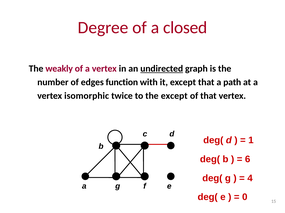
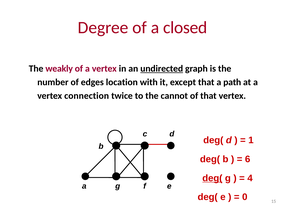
function: function -> location (122, 83)
isomorphic: isomorphic -> connection (87, 96)
the except: except -> cannot (174, 96)
deg( underline: none -> present (212, 179)
